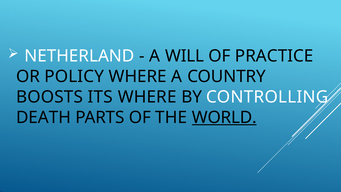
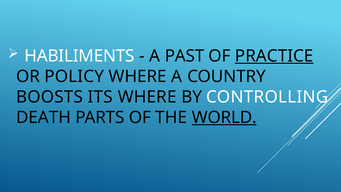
NETHERLAND: NETHERLAND -> HABILIMENTS (79, 56)
WILL: WILL -> PAST (185, 56)
PRACTICE underline: none -> present (274, 56)
